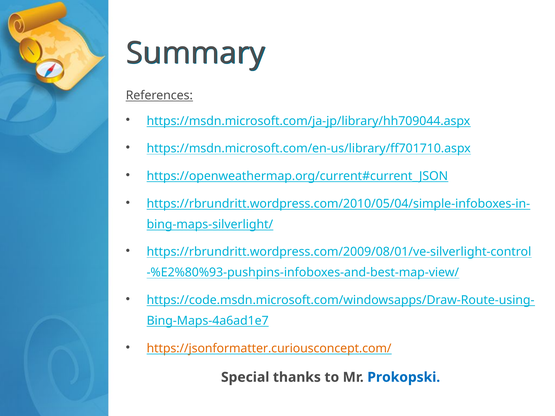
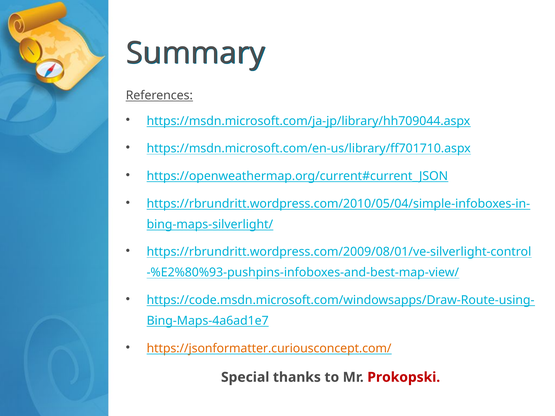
Prokopski colour: blue -> red (404, 377)
